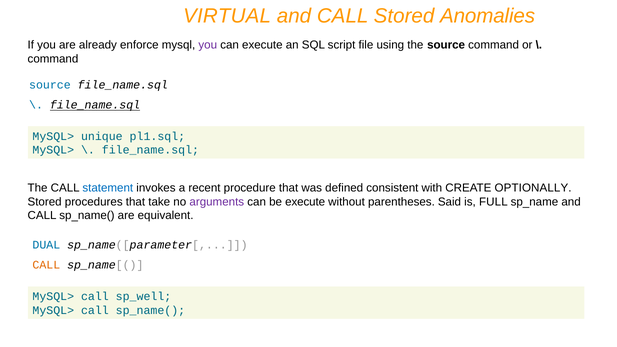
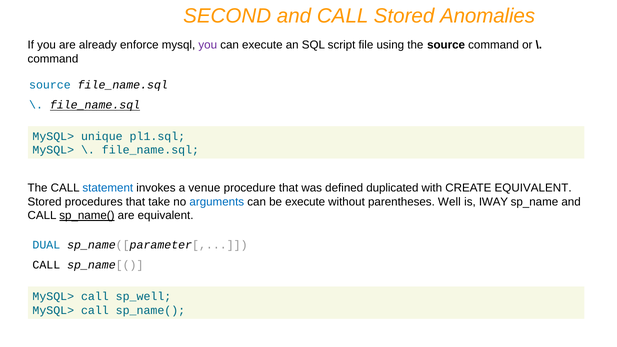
VIRTUAL: VIRTUAL -> SECOND (227, 16)
recent: recent -> venue (204, 188)
consistent: consistent -> duplicated (392, 188)
CREATE OPTIONALLY: OPTIONALLY -> EQUIVALENT (533, 188)
arguments colour: purple -> blue (217, 202)
Said: Said -> Well (449, 202)
FULL: FULL -> IWAY (493, 202)
sp_name( underline: none -> present (87, 216)
CALL colour: orange -> black (46, 265)
